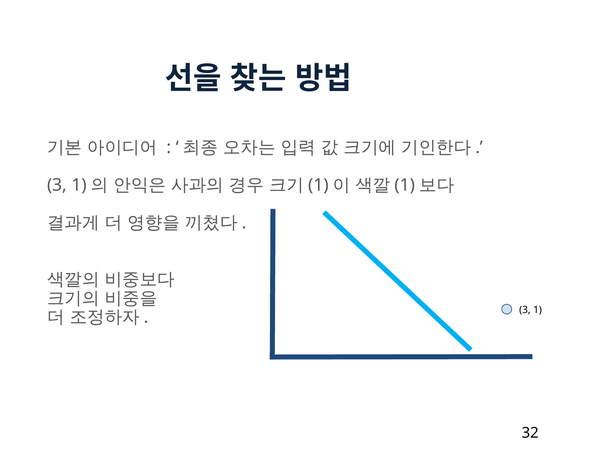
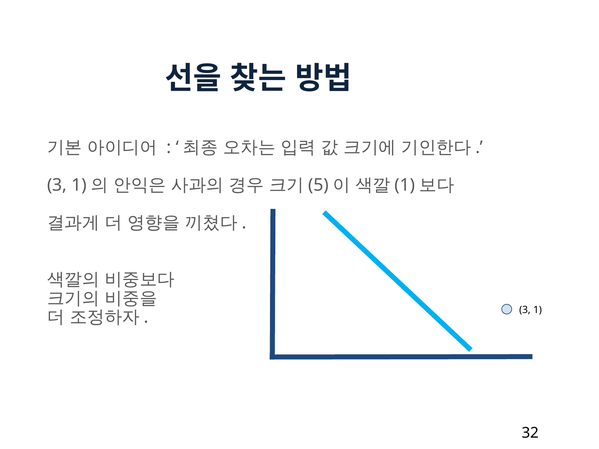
1: 1 -> 5 (318, 185)
